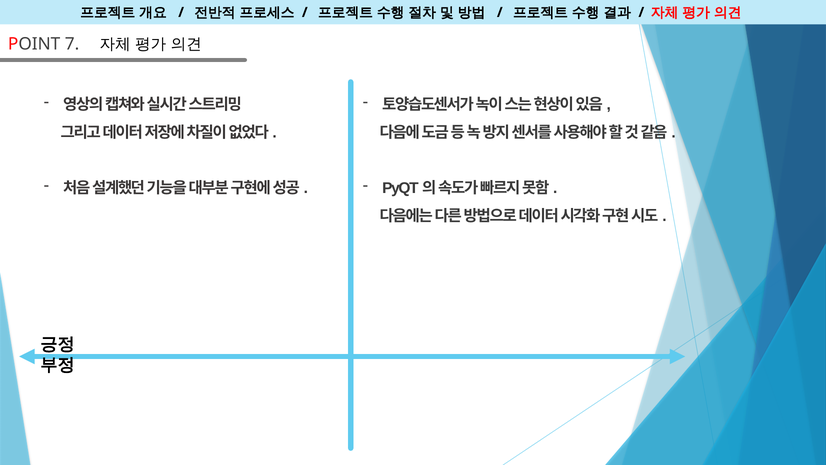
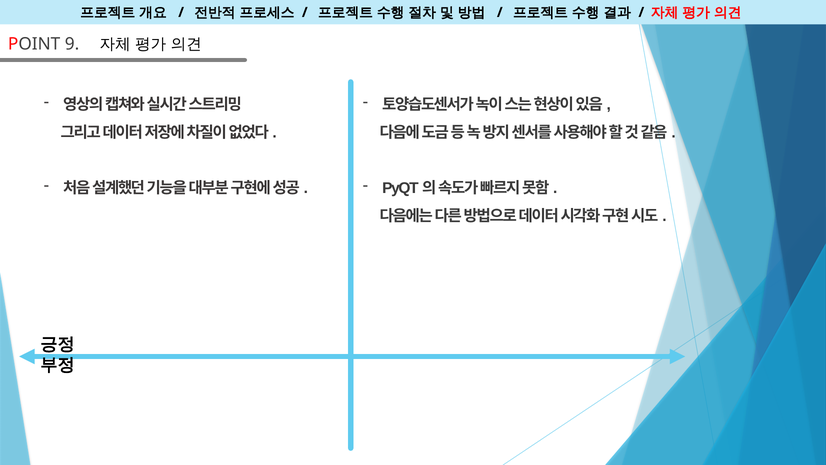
7: 7 -> 9 (72, 44)
